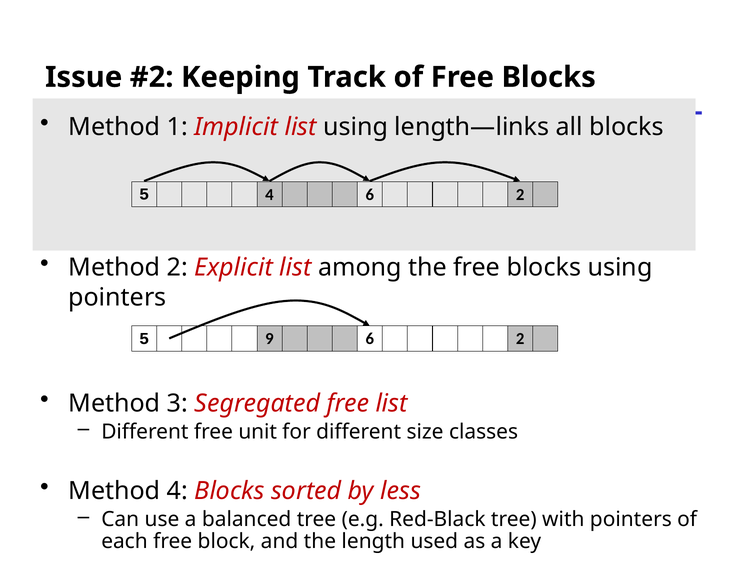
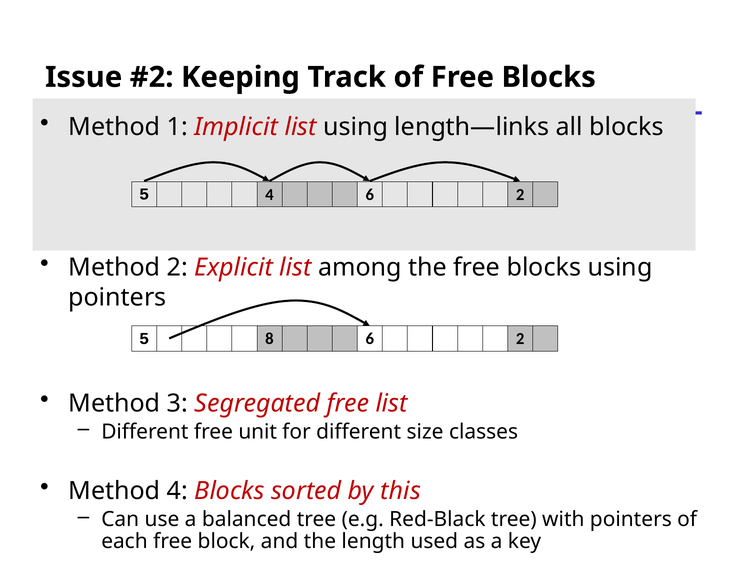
9: 9 -> 8 (269, 339)
less: less -> this (401, 491)
